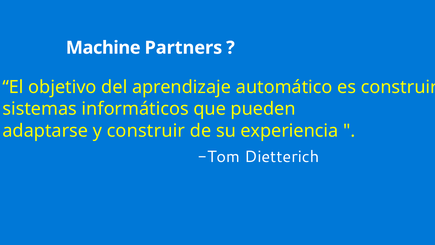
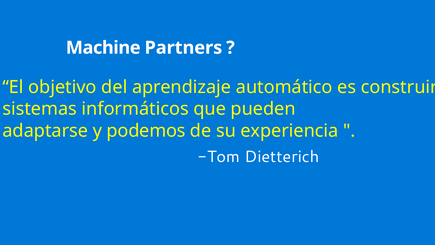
y construir: construir -> podemos (146, 131)
